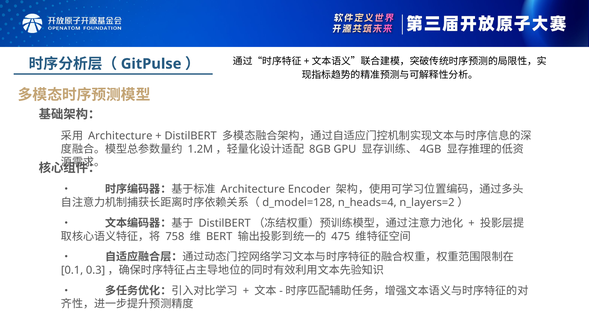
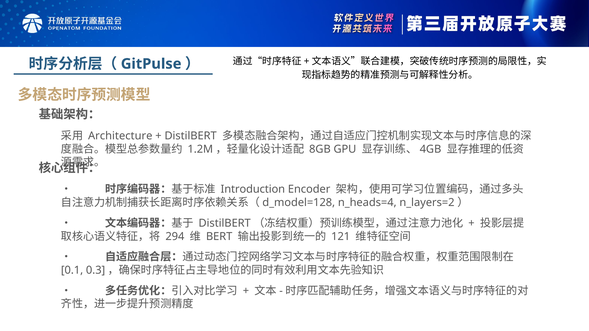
Architecture: Architecture -> Introduction (253, 189)
758: 758 -> 294 (175, 237)
475: 475 -> 121 (341, 237)
